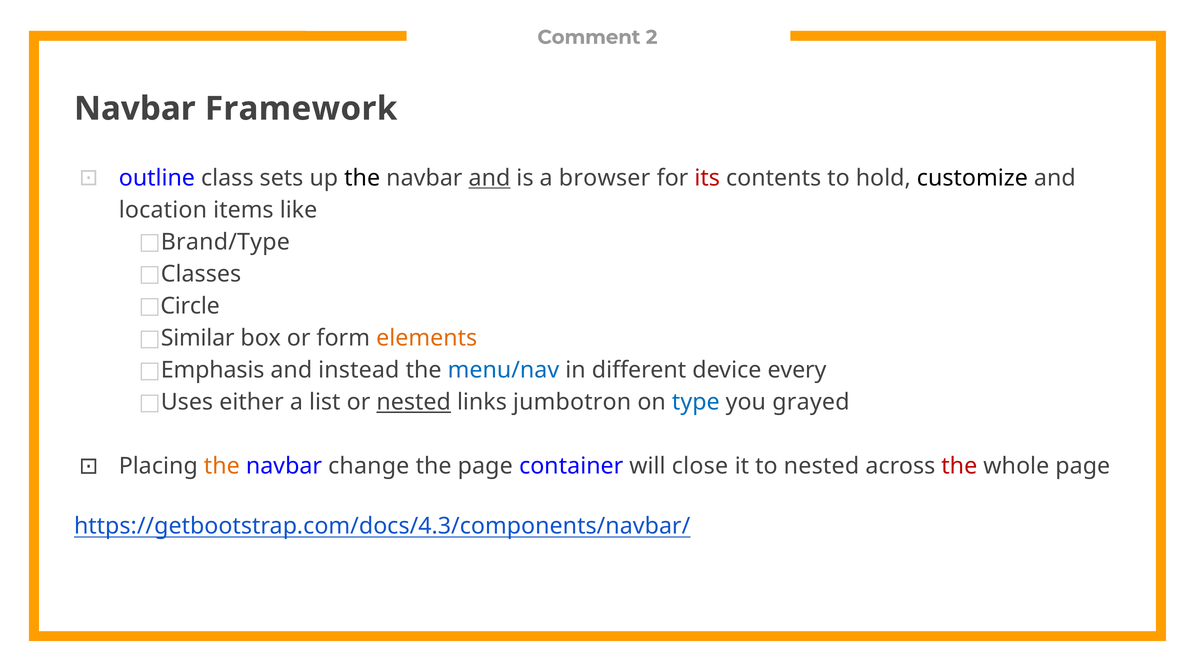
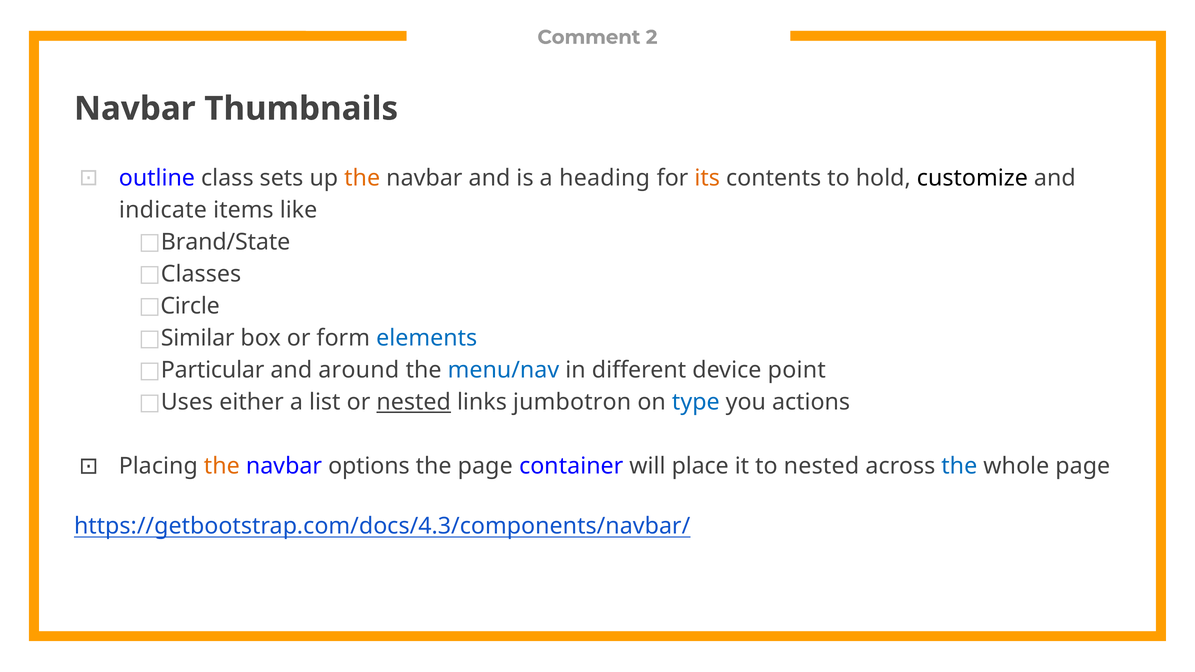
Framework: Framework -> Thumbnails (301, 109)
the colour: black -> orange (362, 178)
and underline: present -> none (489, 178)
browser: browser -> heading (605, 178)
its colour: red -> orange (707, 178)
location: location -> indicate (163, 210)
Brand/Type: Brand/Type -> Brand/State (226, 242)
elements colour: orange -> blue (427, 338)
Emphasis: Emphasis -> Particular (213, 370)
instead: instead -> around (359, 370)
every: every -> point (797, 370)
grayed: grayed -> actions (811, 402)
change: change -> options (369, 466)
close: close -> place (700, 466)
the colour: red -> blue (959, 466)
